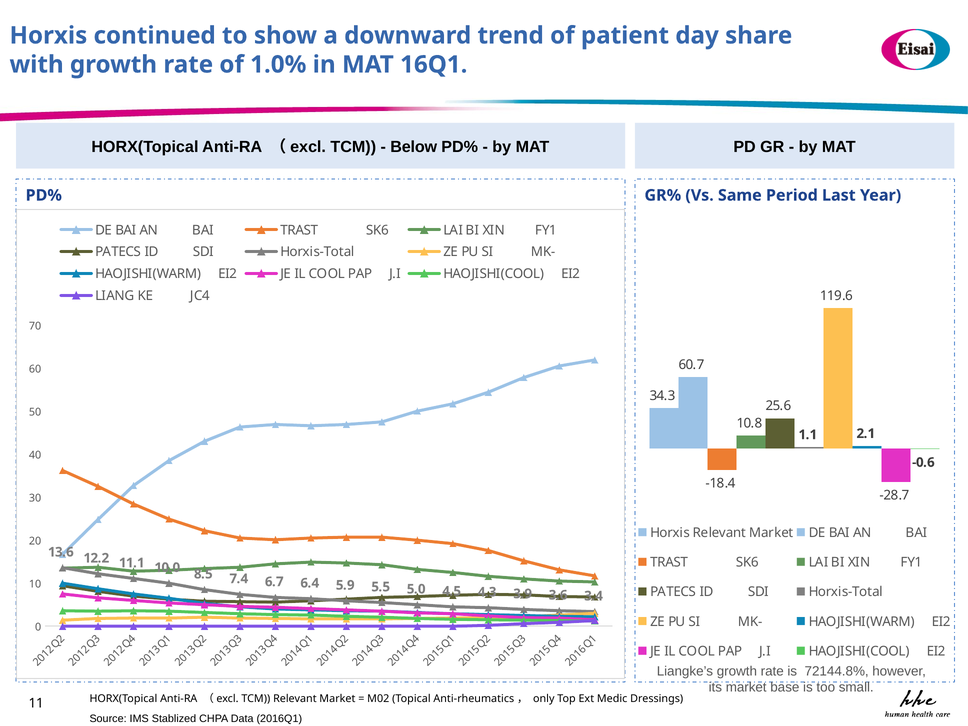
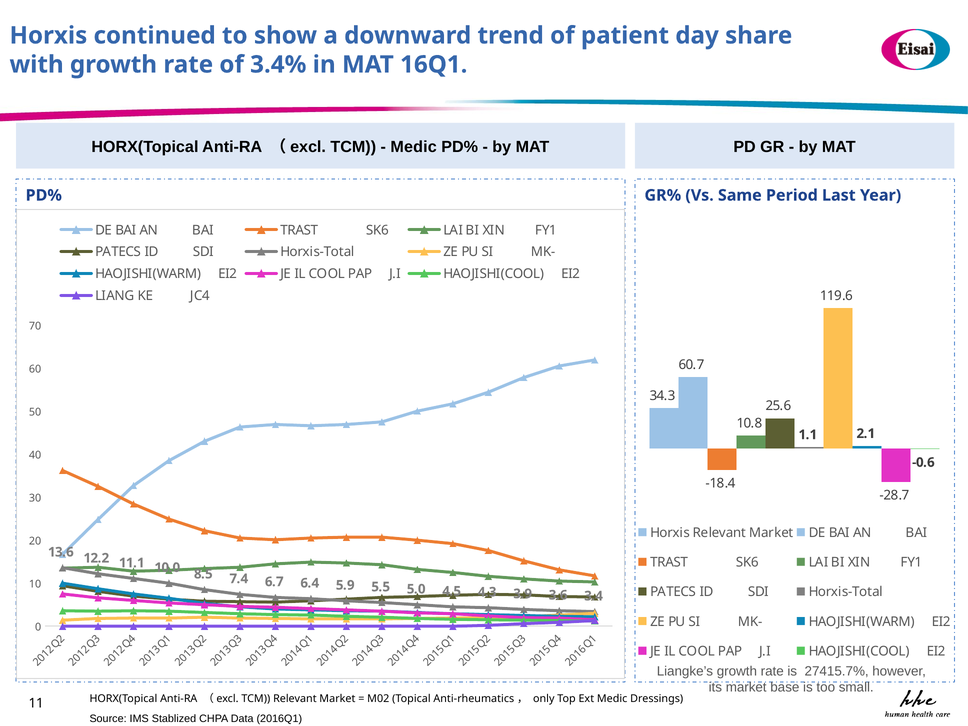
1.0%: 1.0% -> 3.4% (278, 65)
Below: Below -> Medic (414, 147)
72144.8%: 72144.8% -> 27415.7% (837, 671)
